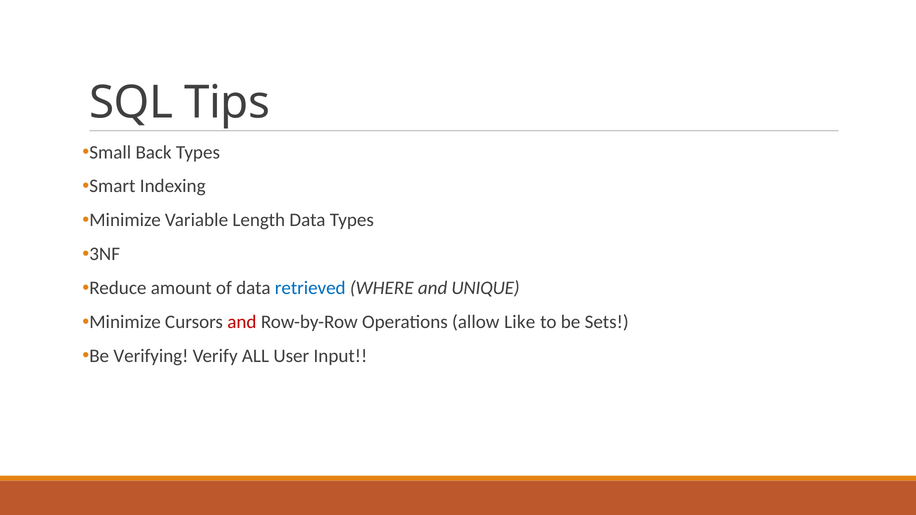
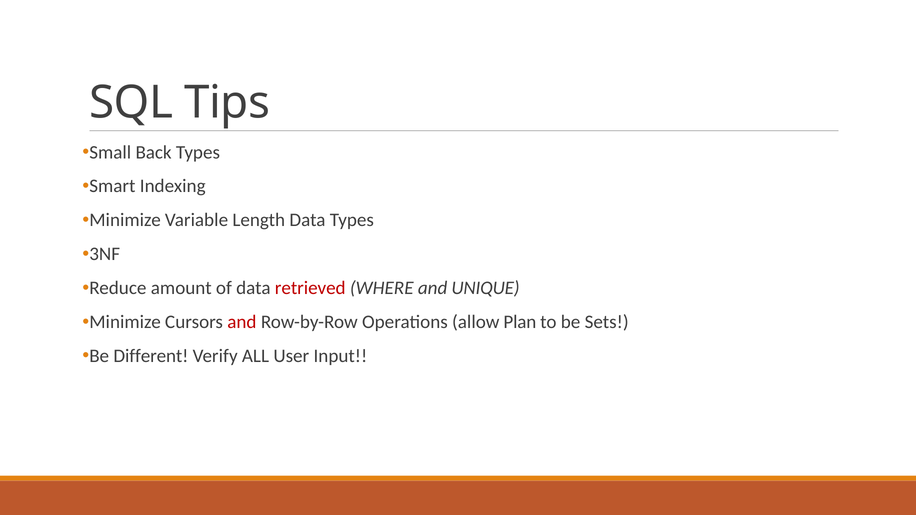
retrieved colour: blue -> red (310, 288)
Like: Like -> Plan (520, 322)
Verifying: Verifying -> Different (151, 356)
